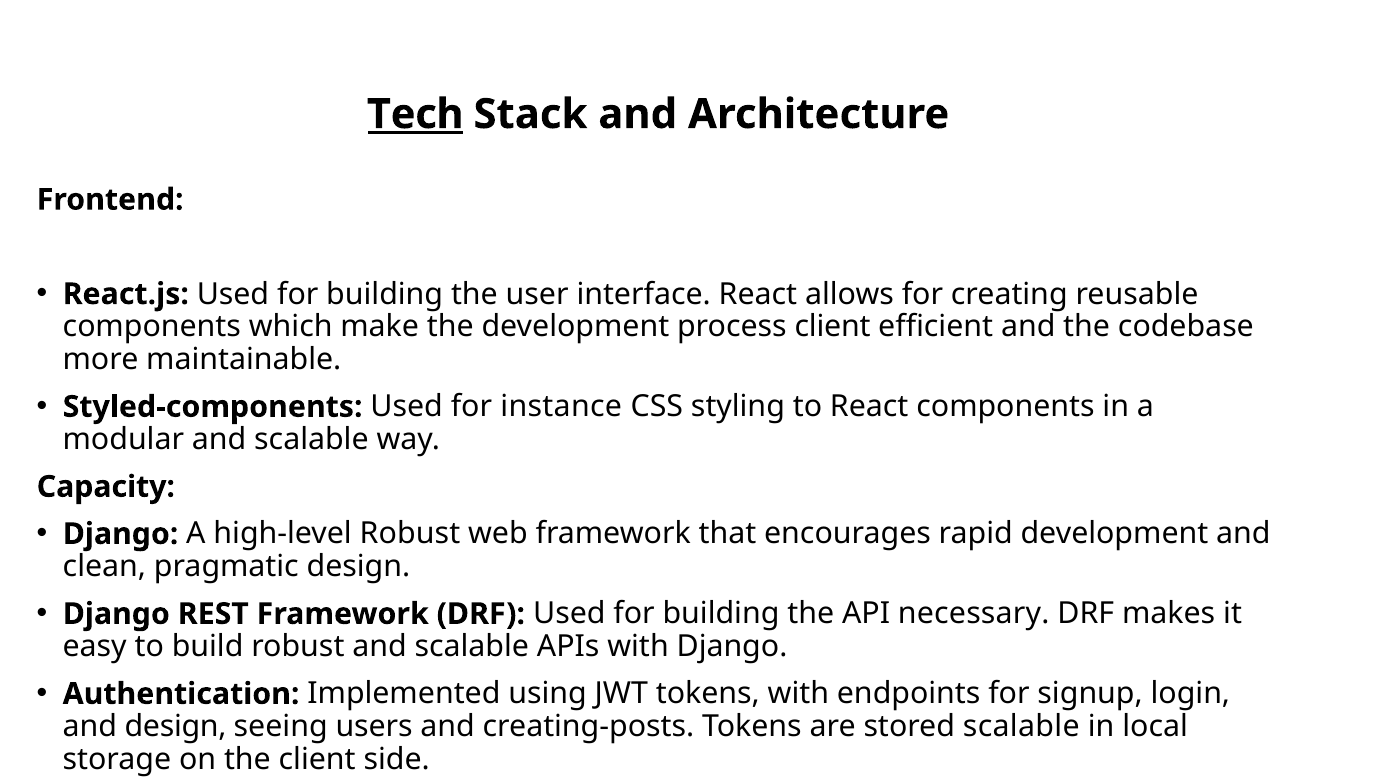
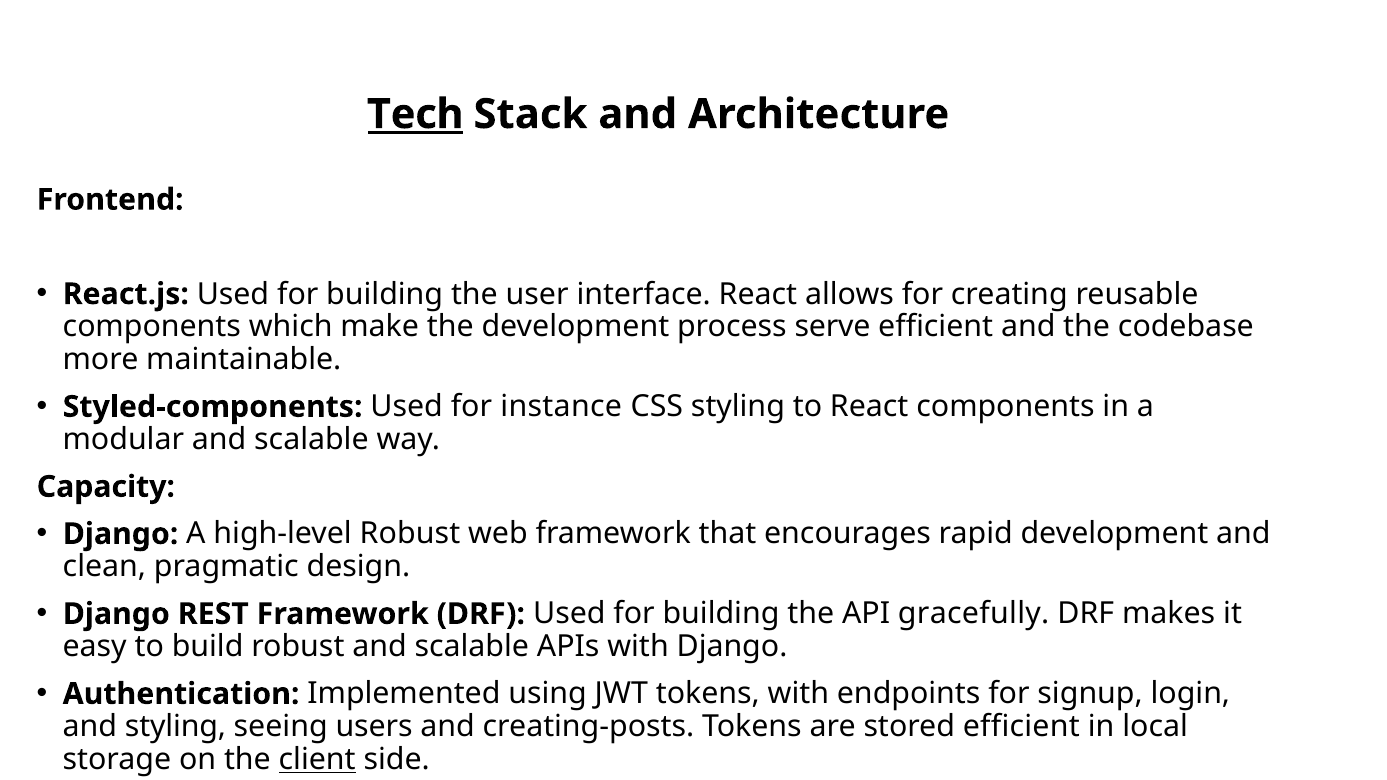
process client: client -> serve (833, 327)
necessary: necessary -> gracefully (974, 614)
and design: design -> styling (175, 727)
stored scalable: scalable -> efficient (1021, 727)
client underline: none -> present (317, 760)
